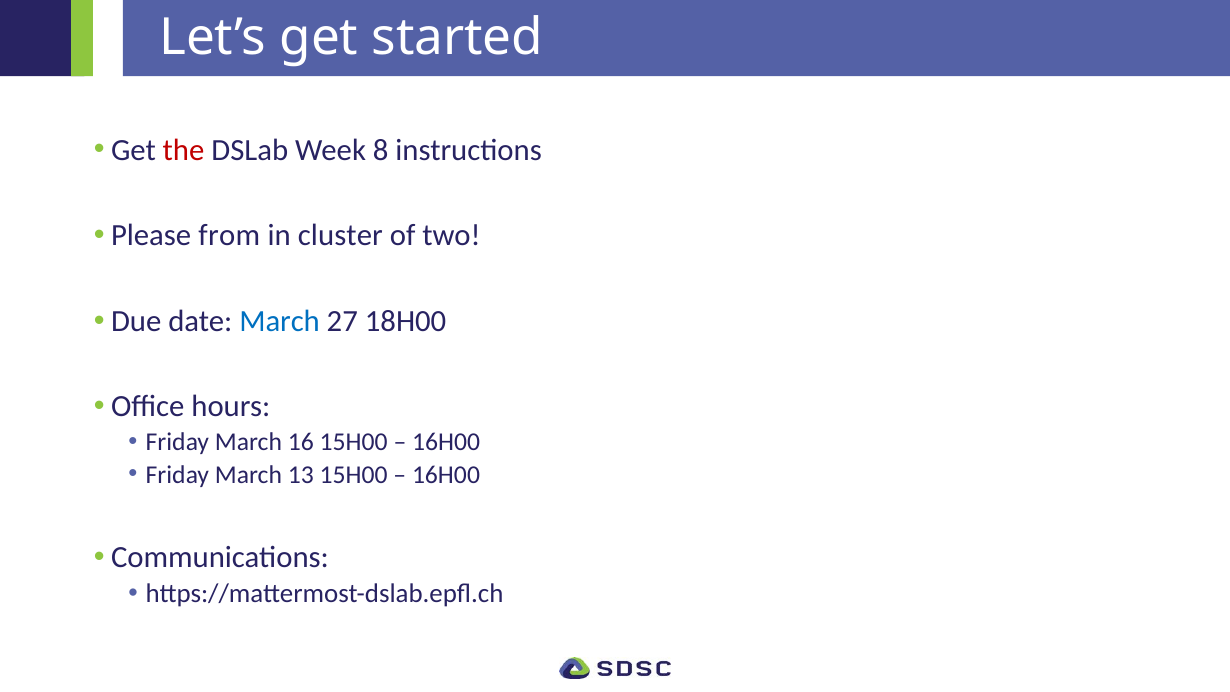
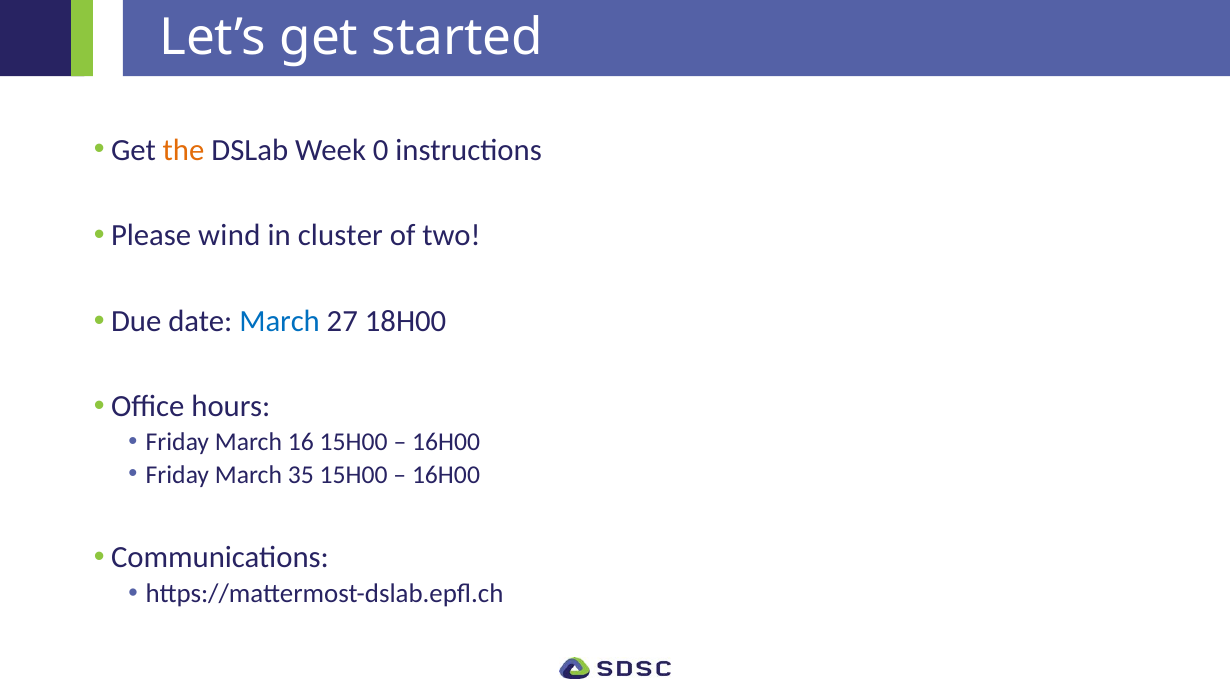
the colour: red -> orange (184, 150)
8: 8 -> 0 (381, 150)
from: from -> wind (229, 235)
13: 13 -> 35 (301, 474)
